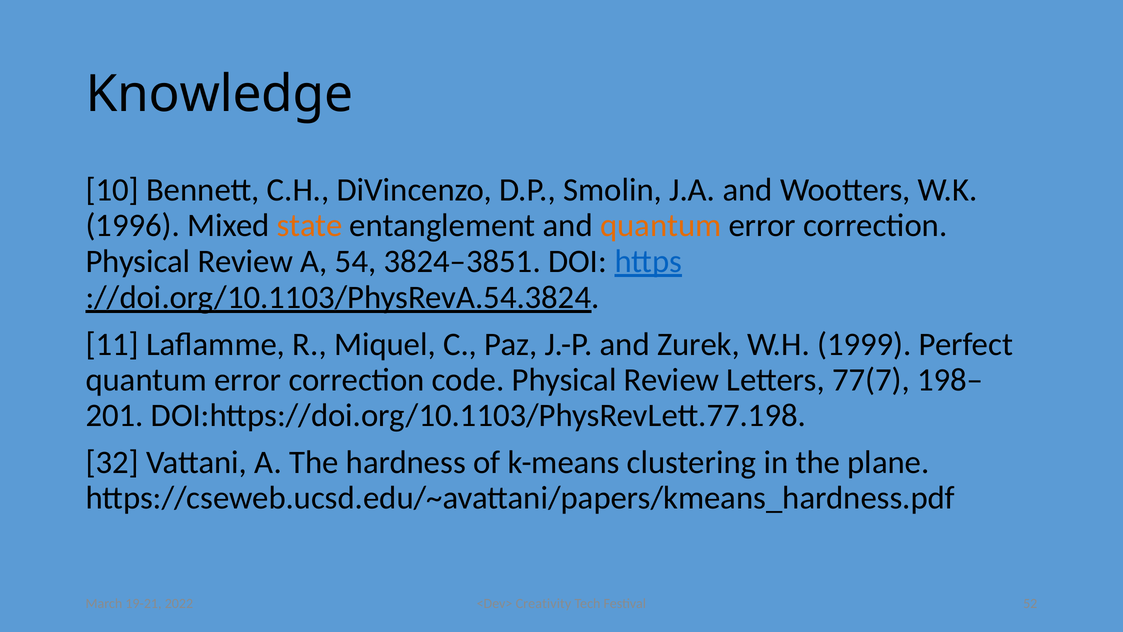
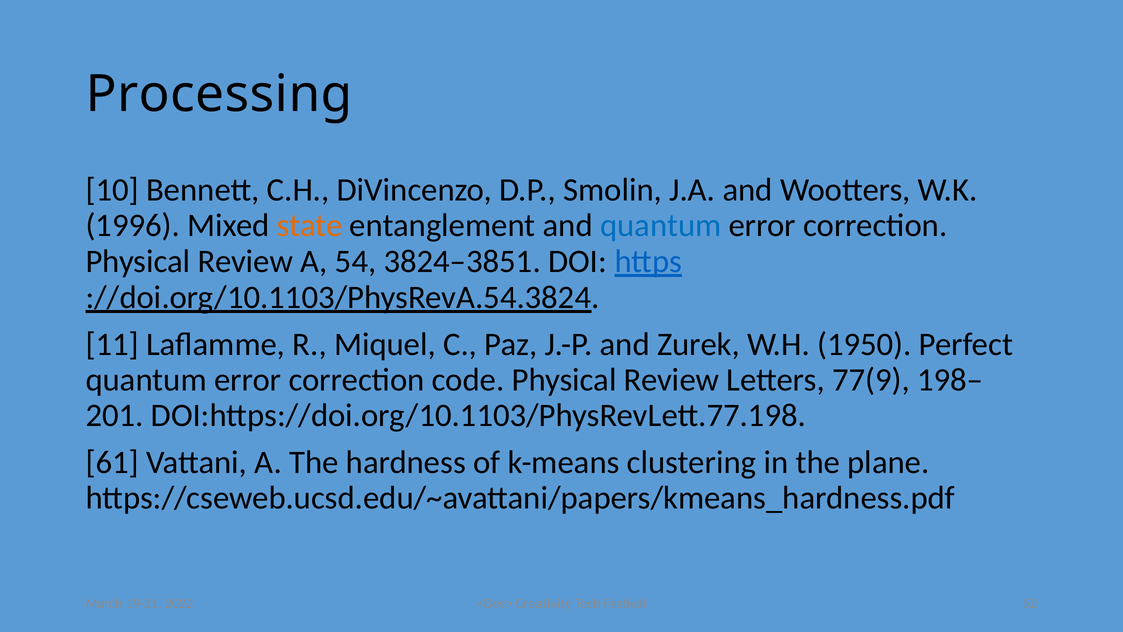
Knowledge: Knowledge -> Processing (219, 94)
quantum colour: orange -> blue (661, 225)
1999: 1999 -> 1950 (864, 344)
77(7: 77(7 -> 77(9 (871, 380)
32: 32 -> 61 (112, 462)
